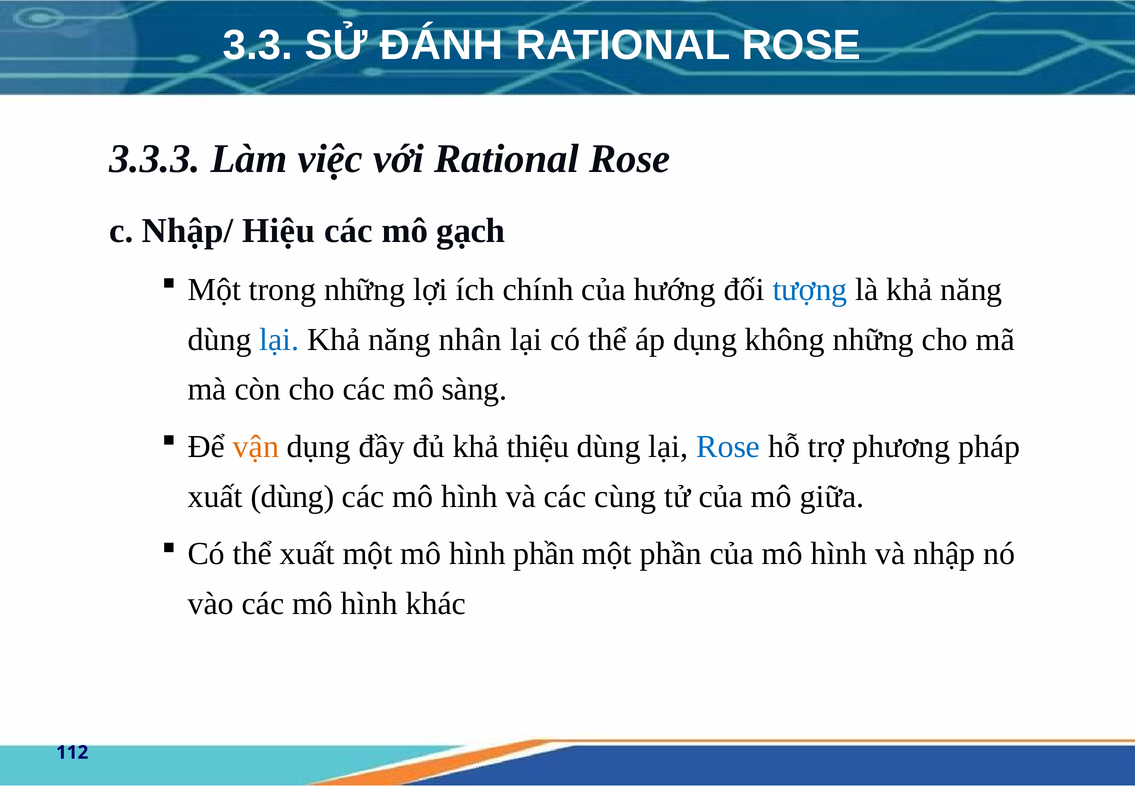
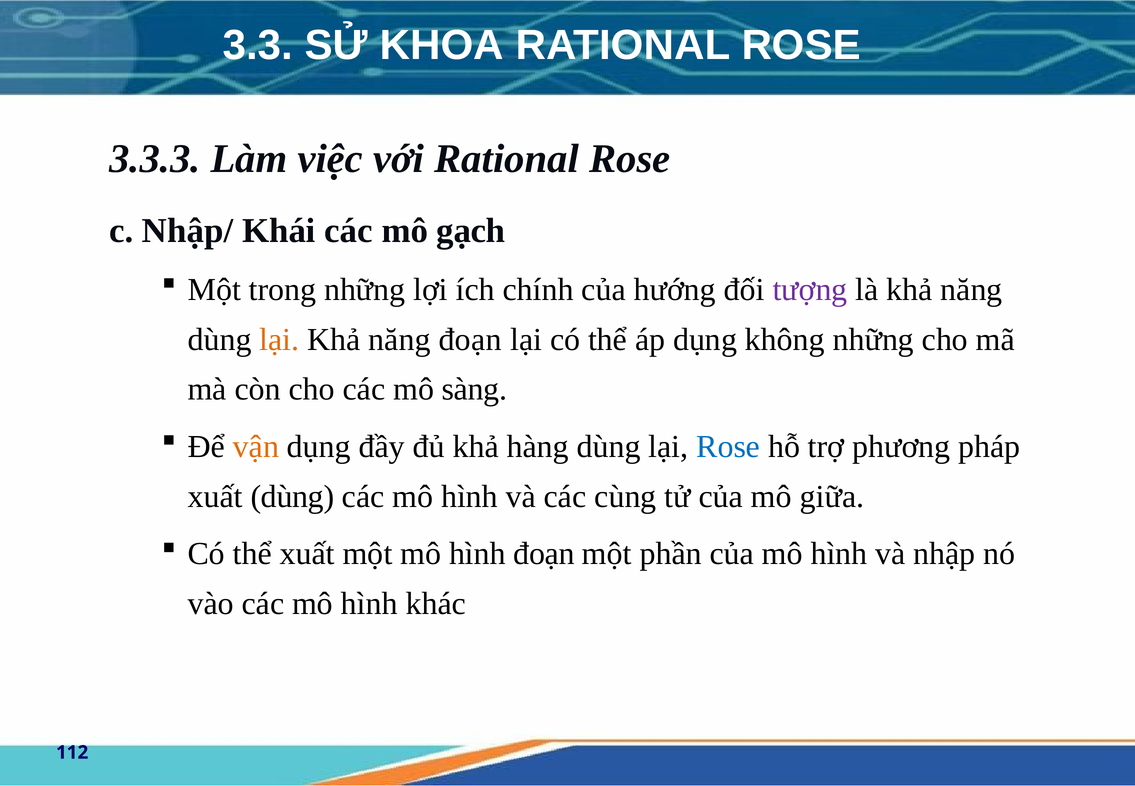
ĐÁNH: ĐÁNH -> KHOA (442, 45)
Hiệu: Hiệu -> Khái (279, 231)
tượng colour: blue -> purple (810, 289)
lại colour: blue -> orange (279, 339)
năng nhân: nhân -> đoạn (470, 339)
thiệu: thiệu -> hàng (538, 446)
hình phần: phần -> đoạn (544, 554)
